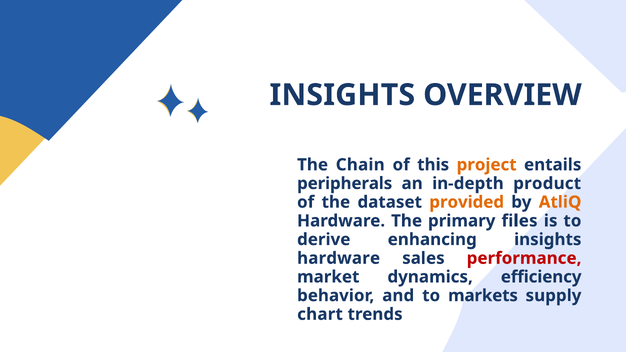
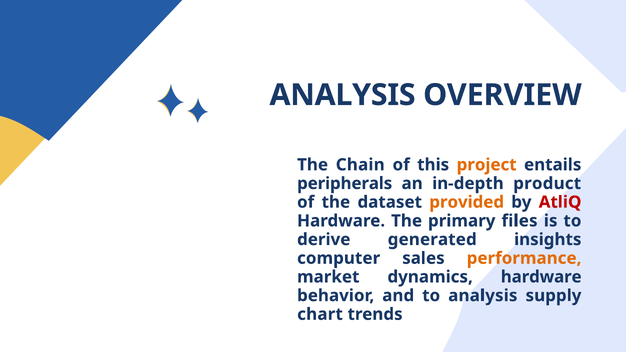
INSIGHTS: INSIGHTS -> ANALYSIS (343, 95)
AtliQ colour: orange -> red (560, 202)
enhancing: enhancing -> generated (432, 240)
hardware: hardware -> computer (339, 258)
performance colour: red -> orange (524, 258)
dynamics efficiency: efficiency -> hardware (541, 277)
to markets: markets -> analysis (483, 296)
